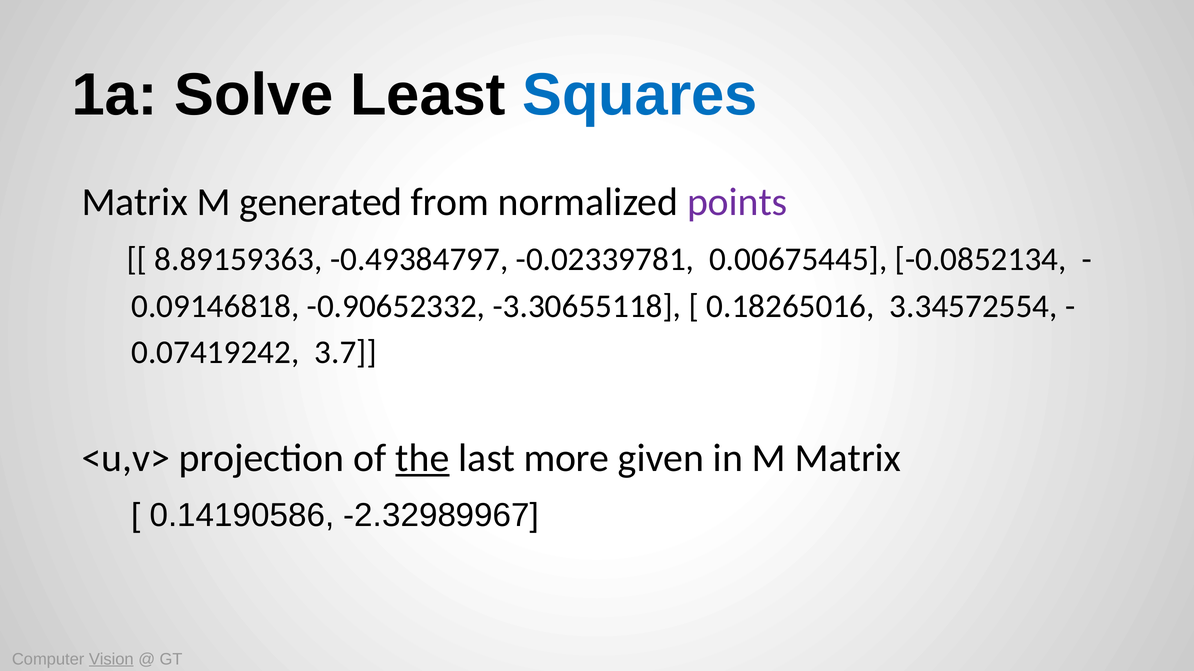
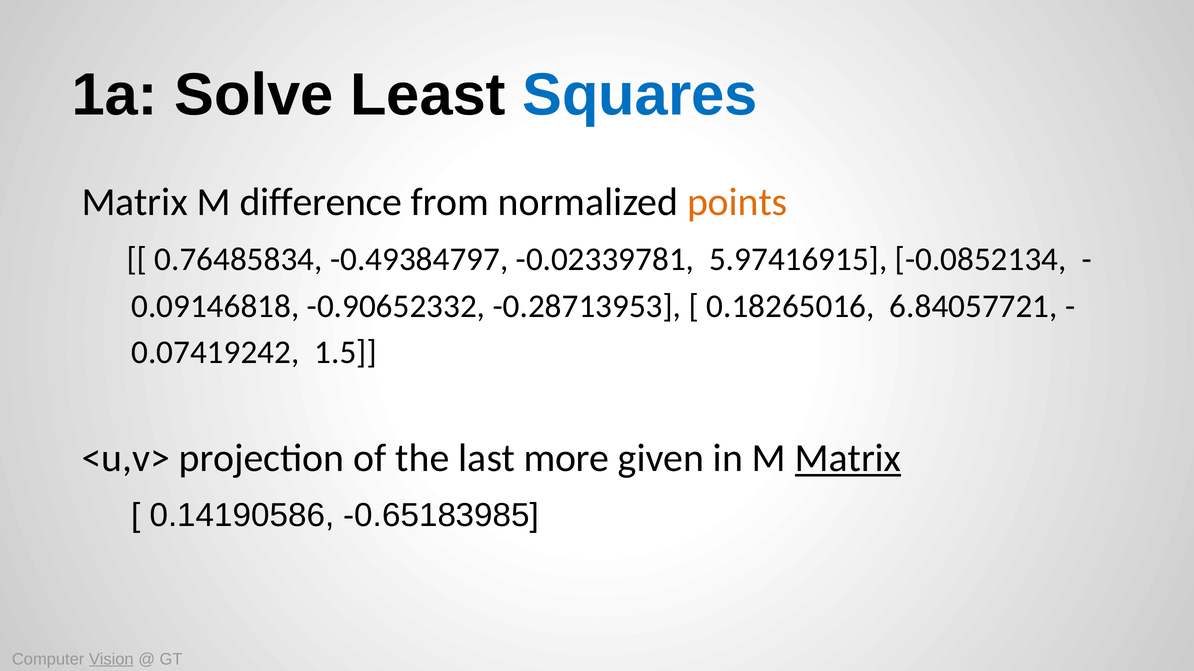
generated: generated -> difference (321, 202)
points colour: purple -> orange (737, 202)
8.89159363: 8.89159363 -> 0.76485834 (238, 260)
0.00675445: 0.00675445 -> 5.97416915 (798, 260)
-3.30655118: -3.30655118 -> -0.28713953 (587, 307)
3.34572554: 3.34572554 -> 6.84057721 (974, 307)
3.7: 3.7 -> 1.5 (346, 352)
the underline: present -> none (422, 459)
Matrix underline: none -> present (848, 459)
-2.32989967: -2.32989967 -> -0.65183985 (441, 516)
